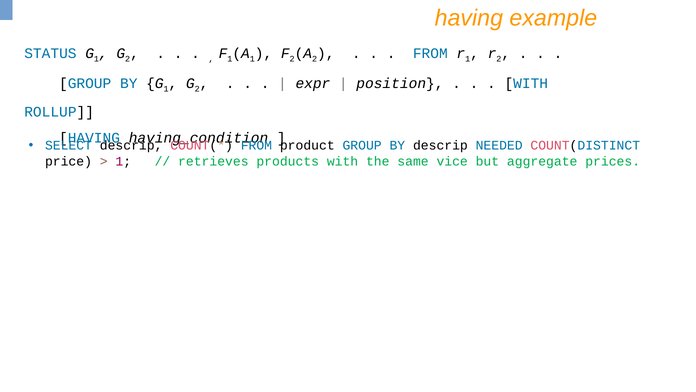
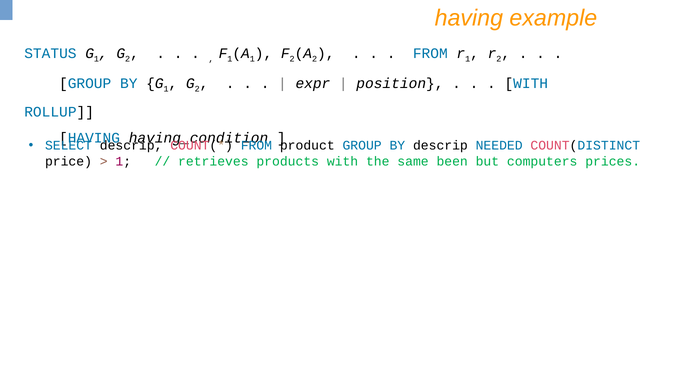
vice: vice -> been (452, 161)
aggregate: aggregate -> computers (542, 161)
